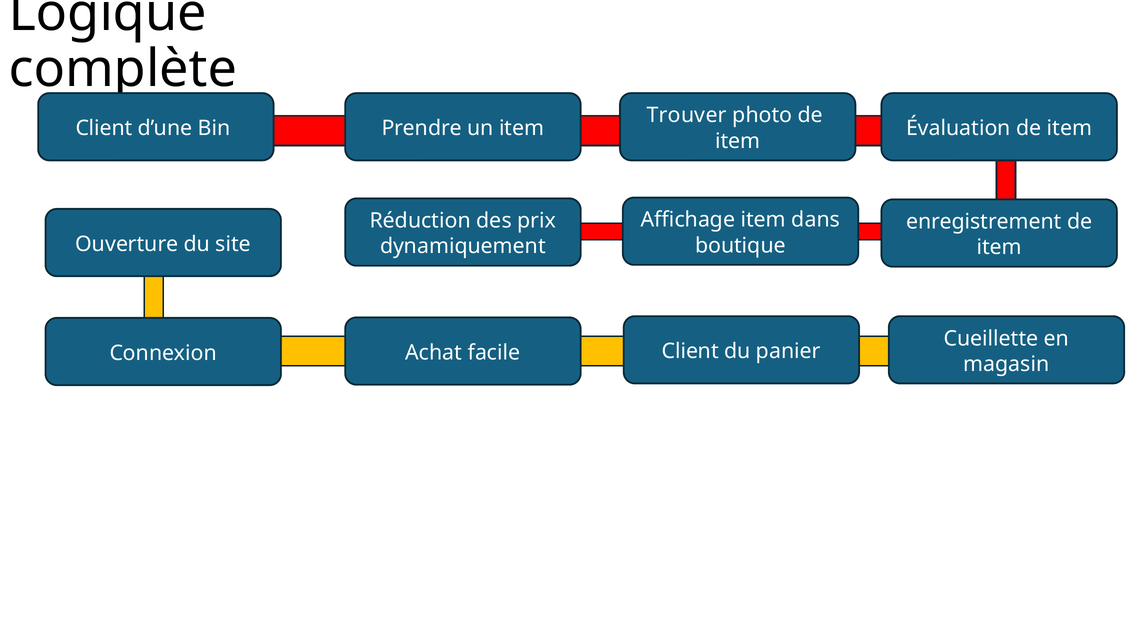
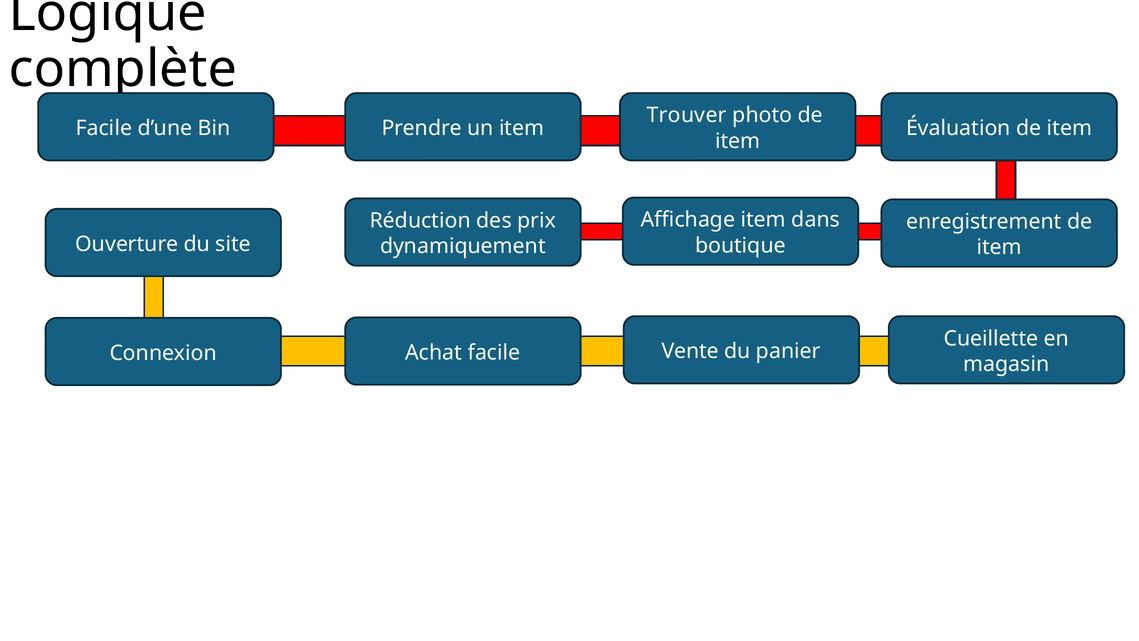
Client: Client -> Facile (104, 128)
facile Client: Client -> Vente (690, 351)
